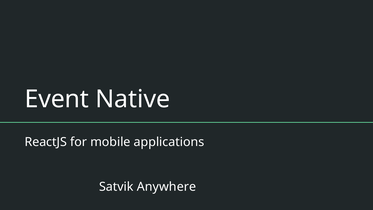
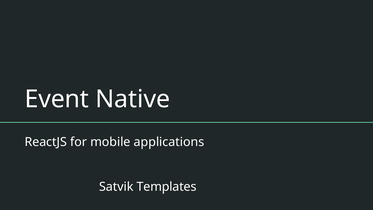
Anywhere: Anywhere -> Templates (167, 187)
